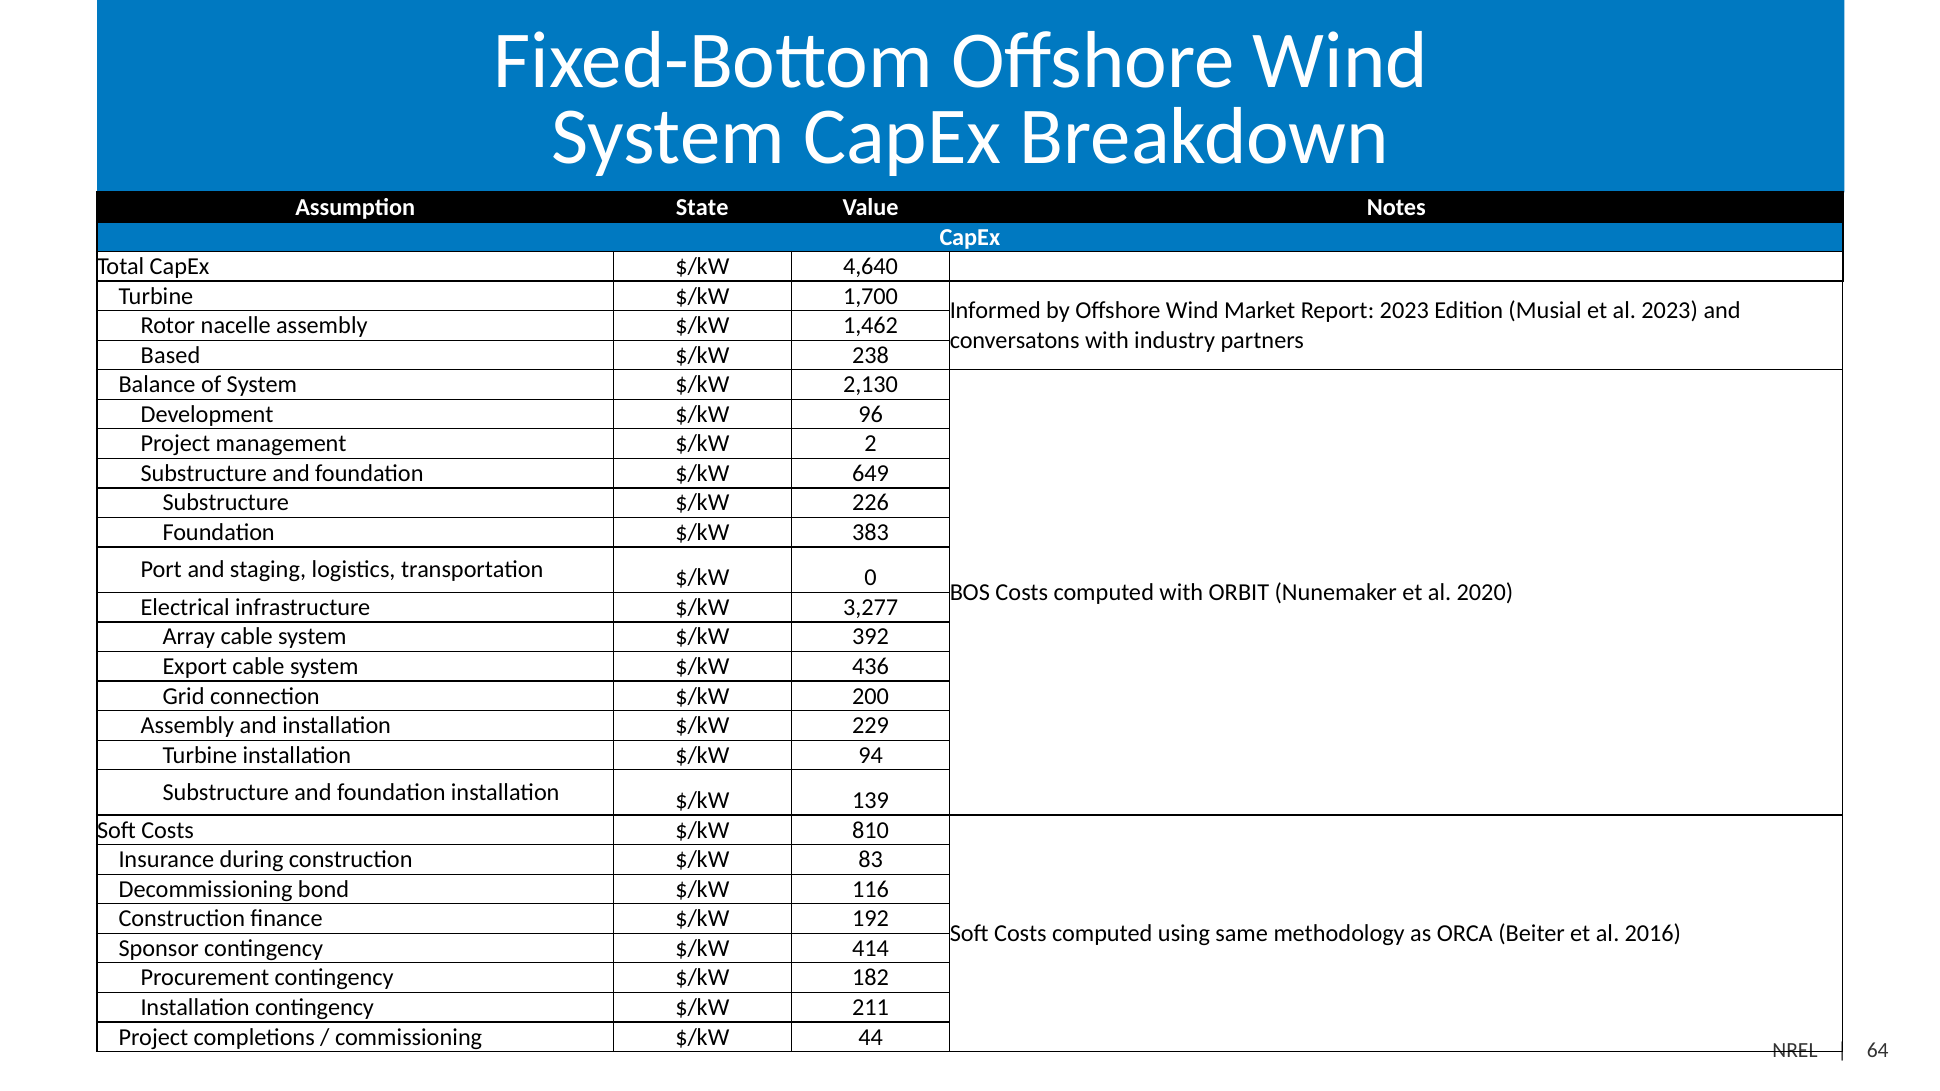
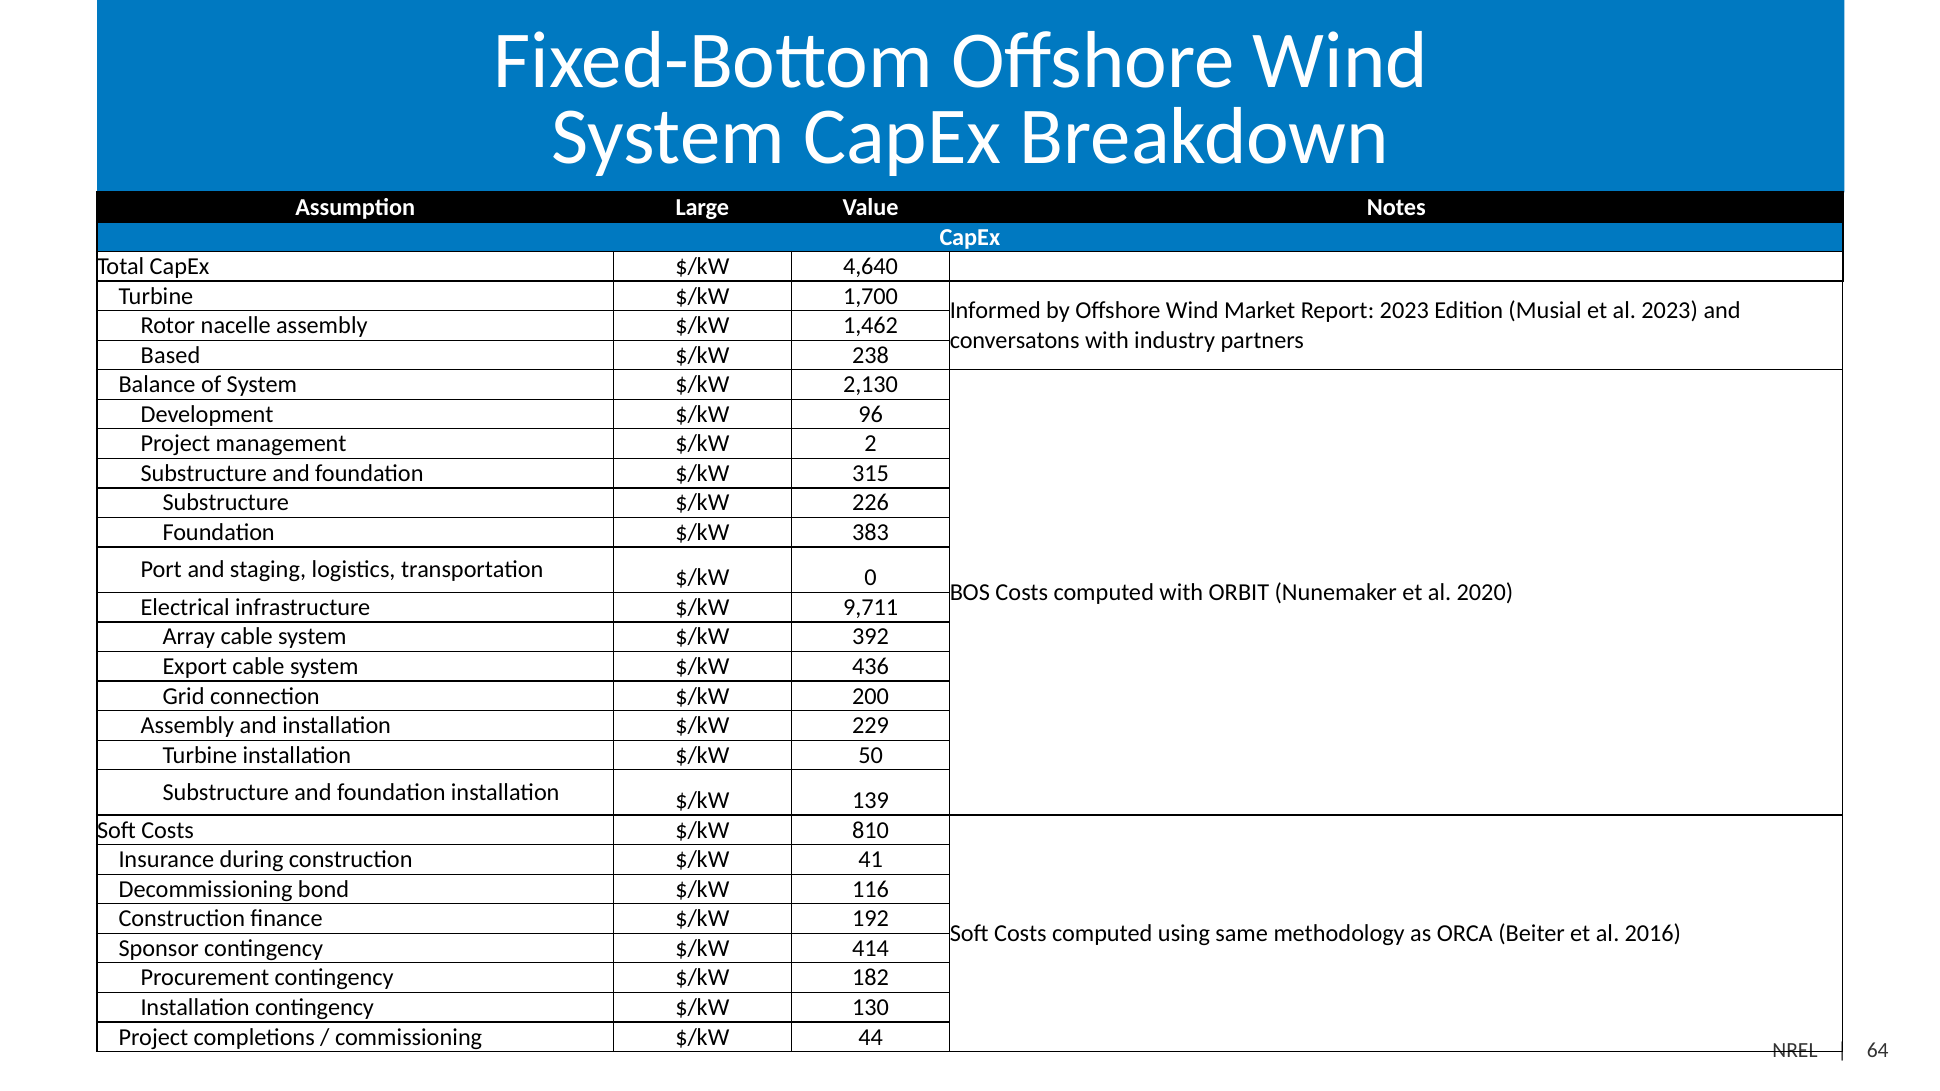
State: State -> Large (702, 207)
649: 649 -> 315 (871, 474)
3,277: 3,277 -> 9,711 (871, 608)
94: 94 -> 50 (871, 755)
83: 83 -> 41 (871, 860)
211: 211 -> 130 (871, 1008)
